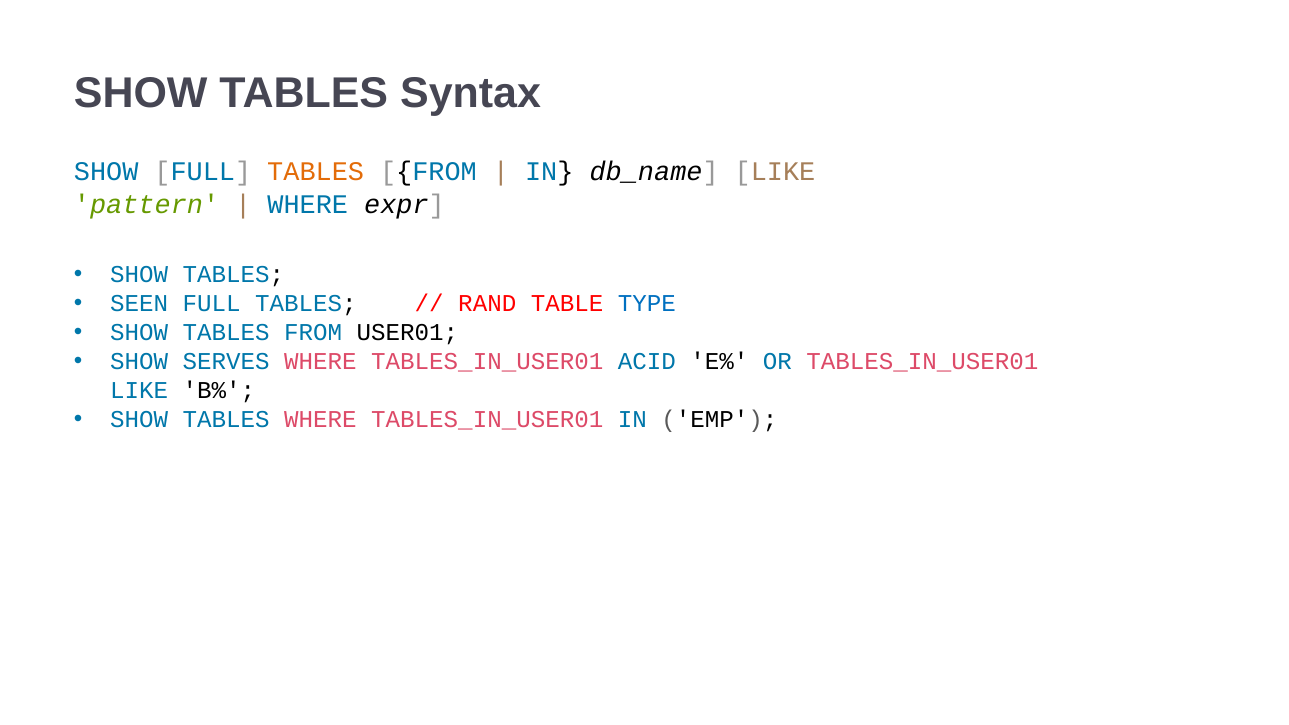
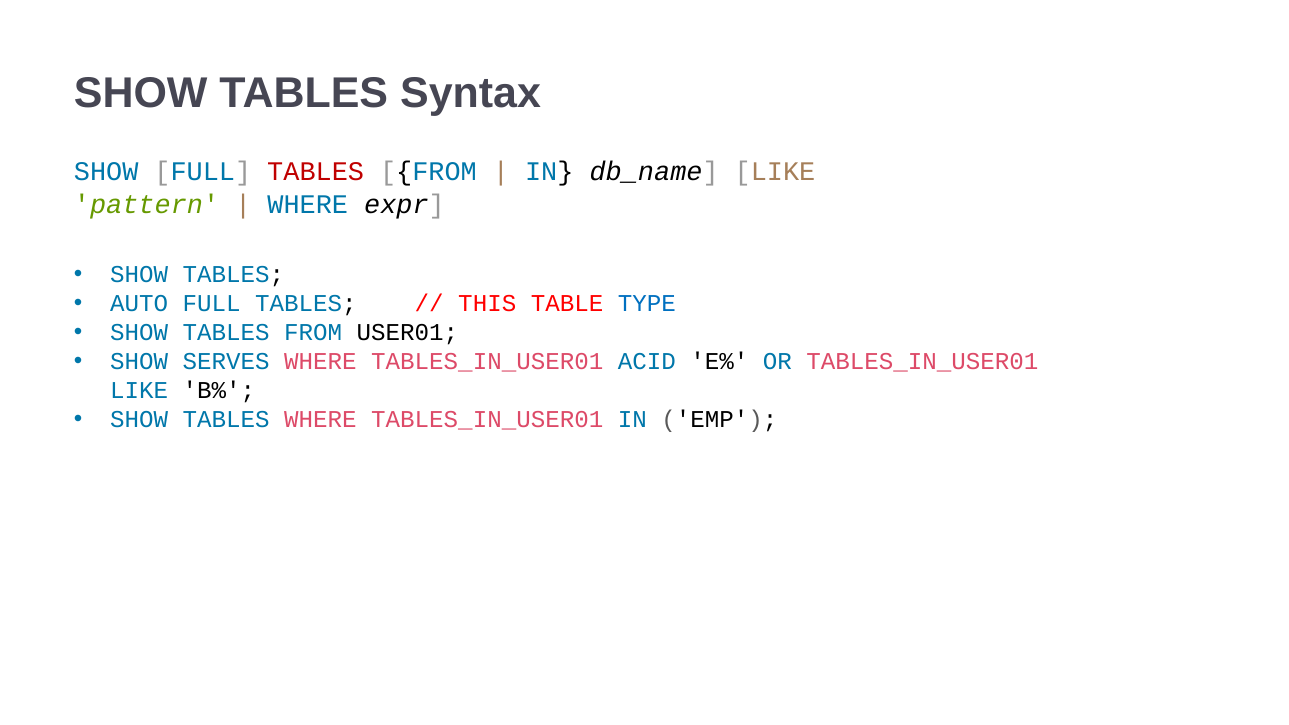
TABLES colour: orange -> red (316, 172)
SEEN: SEEN -> AUTO (139, 304)
RAND: RAND -> THIS (487, 304)
